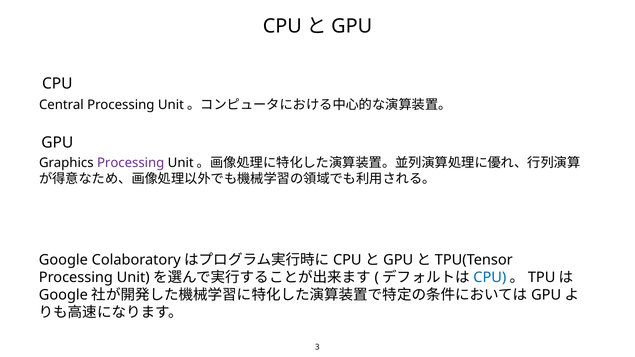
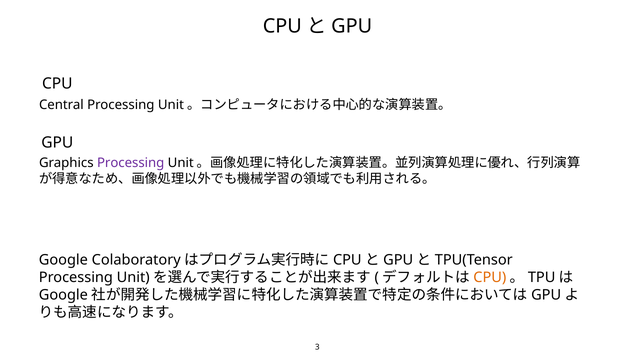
CPU colour: blue -> orange (490, 278)
